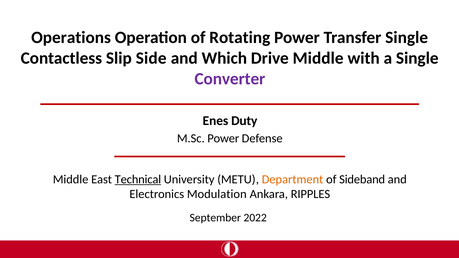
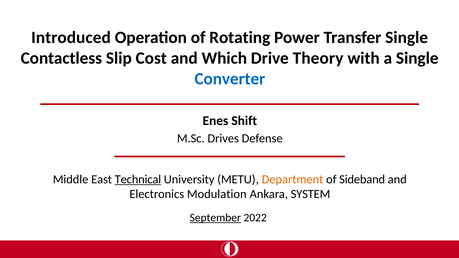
Operations: Operations -> Introduced (71, 37)
Side: Side -> Cost (151, 58)
Drive Middle: Middle -> Theory (318, 58)
Converter colour: purple -> blue (230, 79)
Duty: Duty -> Shift (244, 121)
M.Sc Power: Power -> Drives (223, 139)
RIPPLES: RIPPLES -> SYSTEM (310, 194)
September underline: none -> present (215, 218)
